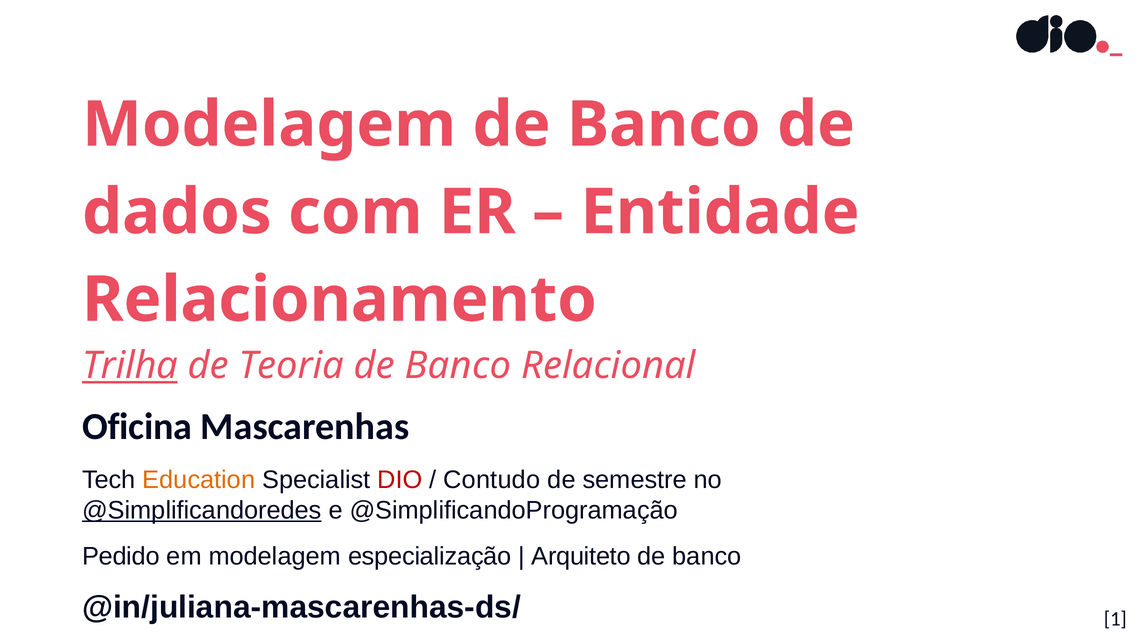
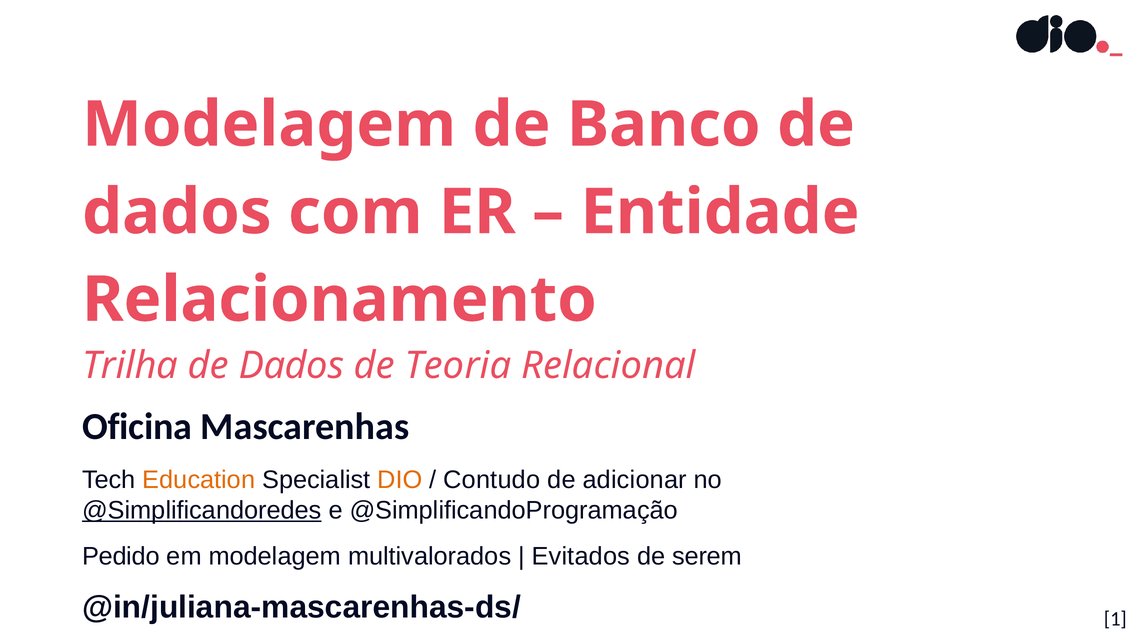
Trilha underline: present -> none (130, 366)
Teoria: Teoria -> Dados (291, 366)
Banco: Banco -> Teoria (458, 366)
DIO colour: red -> orange (400, 480)
semestre: semestre -> adicionar (635, 480)
especialização: especialização -> multivalorados (430, 556)
Arquiteto: Arquiteto -> Evitados (581, 556)
banco: banco -> serem (707, 556)
